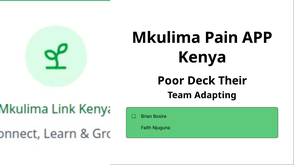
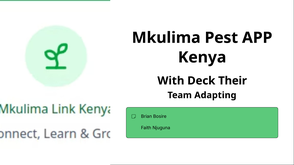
Pain: Pain -> Pest (221, 38)
Poor: Poor -> With (171, 81)
